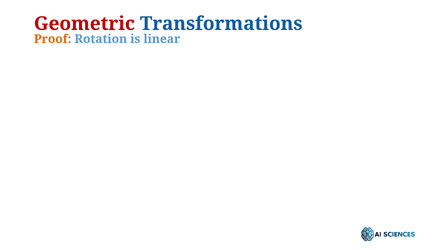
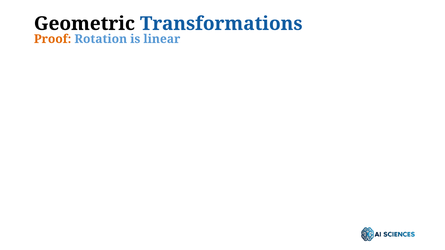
Geometric colour: red -> black (84, 24)
